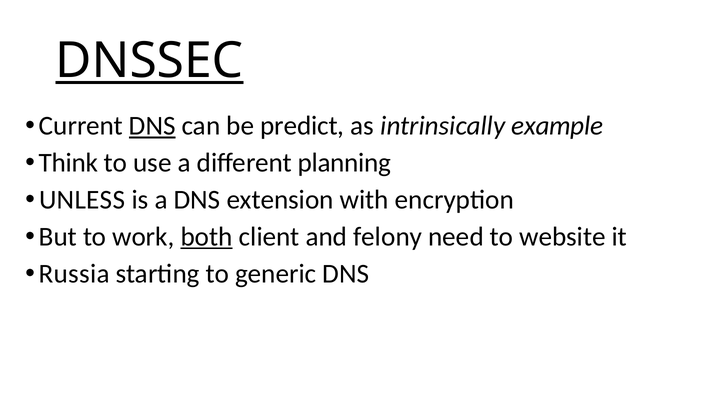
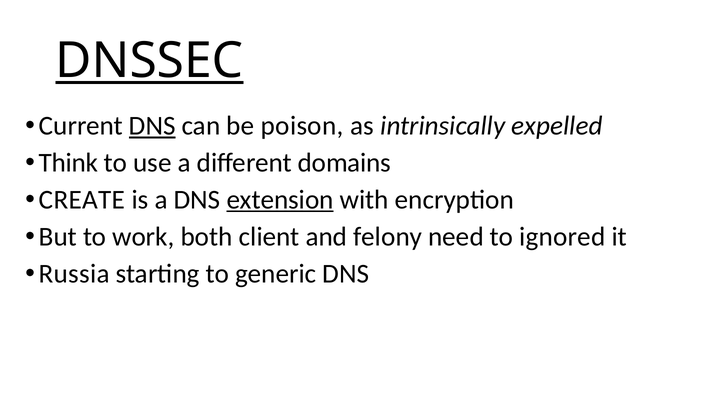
predict: predict -> poison (302, 126)
example: example -> expelled (557, 126)
planning: planning -> domains (344, 163)
UNLESS: UNLESS -> CREATE (82, 200)
extension underline: none -> present (280, 200)
both underline: present -> none (207, 237)
website: website -> ignored (562, 237)
